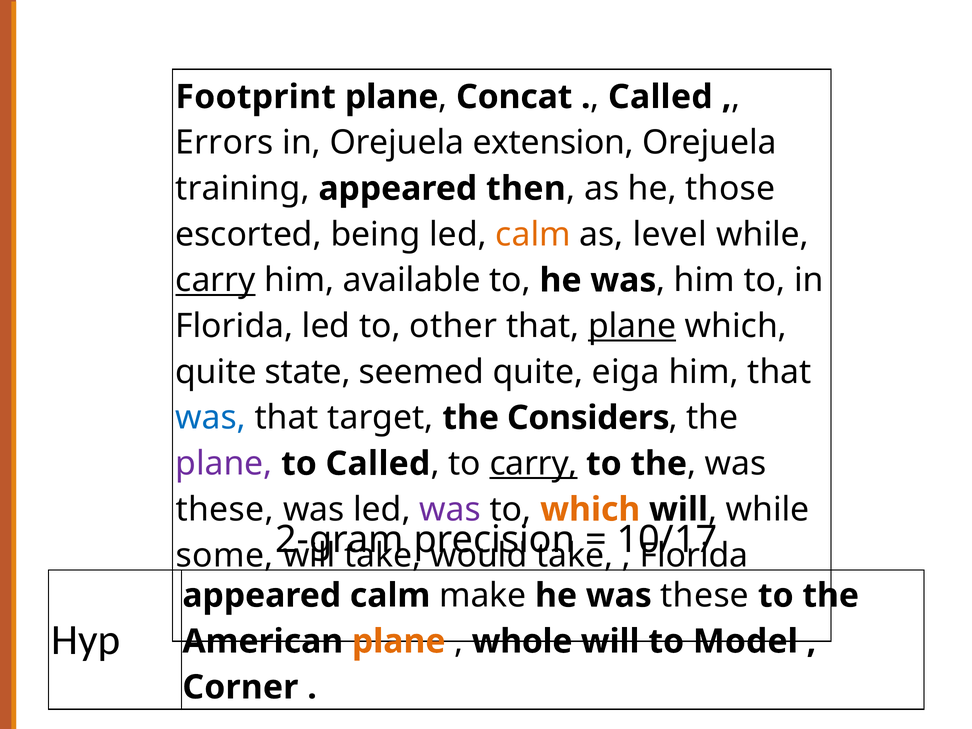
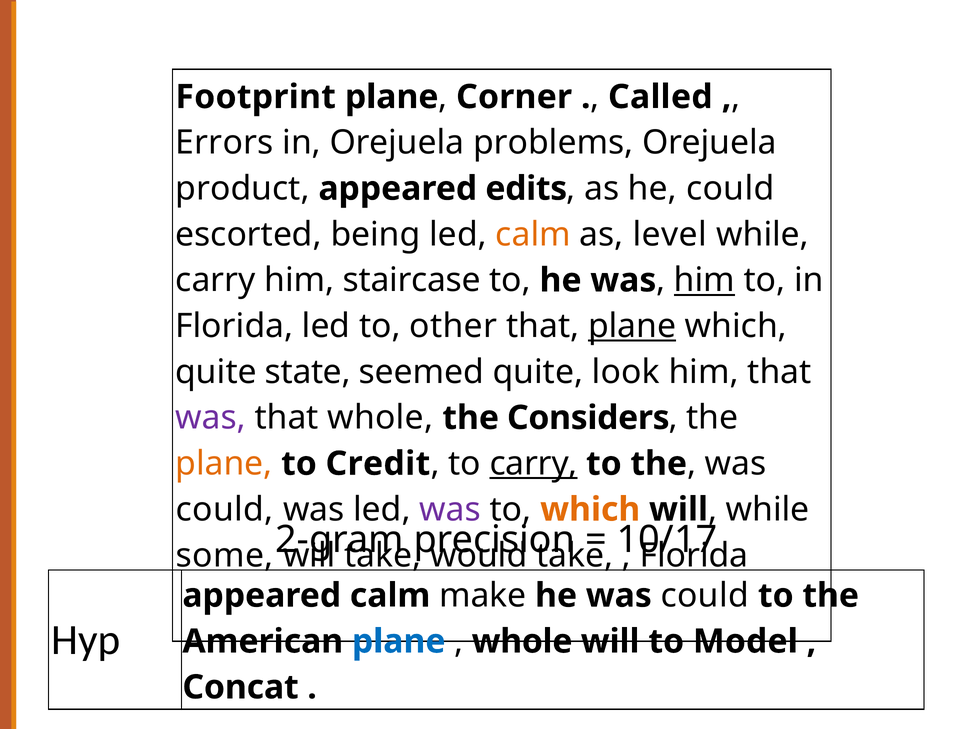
Concat: Concat -> Corner (514, 97)
extension: extension -> problems (553, 143)
training: training -> product (242, 189)
then: then -> edits (526, 189)
he those: those -> could (730, 189)
carry underline: present -> none (215, 280)
available: available -> staircase (412, 280)
him underline: none -> present (704, 280)
eiga: eiga -> look (626, 372)
was colour: blue -> purple (211, 418)
that target: target -> whole (380, 418)
plane colour: purple -> orange (224, 464)
to Called: Called -> Credit (378, 464)
these: these -> could (225, 510)
he was these: these -> could (705, 596)
plane colour: orange -> blue (399, 641)
Corner: Corner -> Concat (241, 687)
